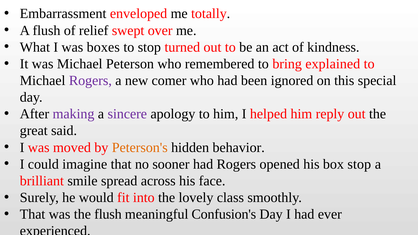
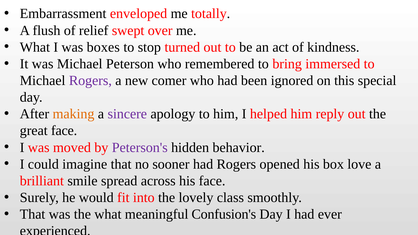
explained: explained -> immersed (333, 64)
making colour: purple -> orange (74, 114)
great said: said -> face (64, 131)
Peterson's colour: orange -> purple (140, 147)
box stop: stop -> love (359, 164)
the flush: flush -> what (108, 214)
